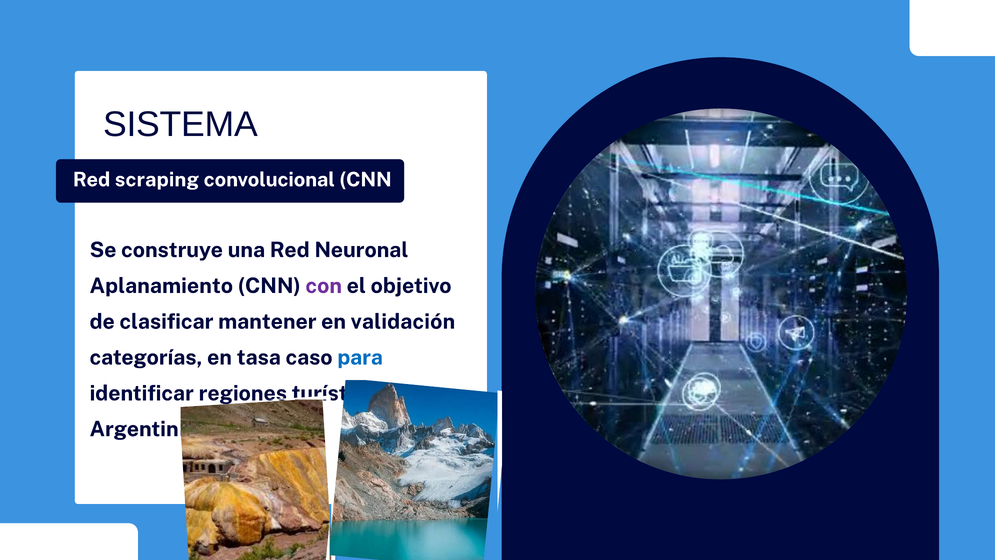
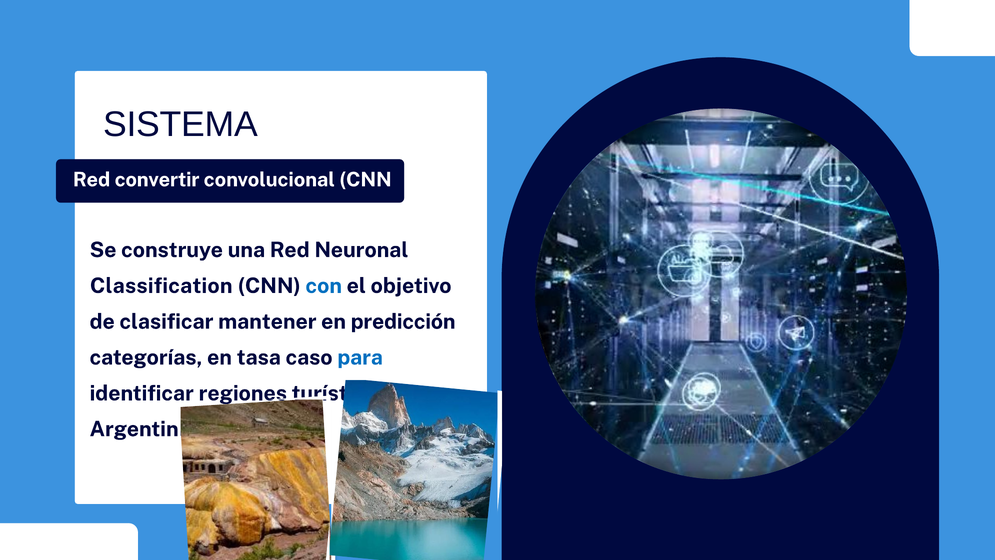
scraping: scraping -> convertir (157, 180)
Aplanamiento: Aplanamiento -> Classification (161, 286)
con colour: purple -> blue (324, 286)
validación: validación -> predicción (403, 322)
